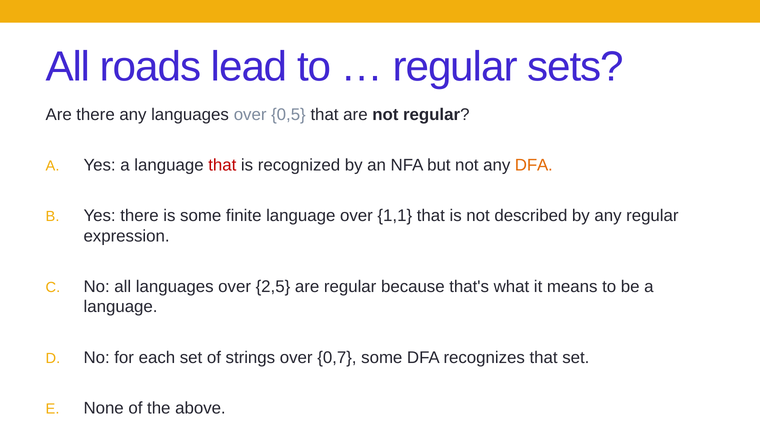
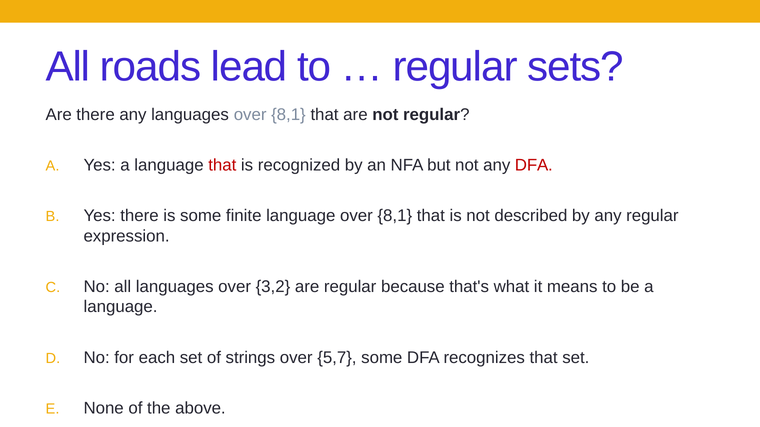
languages over 0,5: 0,5 -> 8,1 (288, 115)
DFA colour: orange -> red (534, 165)
language over 1,1: 1,1 -> 8,1 (395, 216)
2,5: 2,5 -> 3,2 (273, 287)
0,7: 0,7 -> 5,7 (337, 358)
